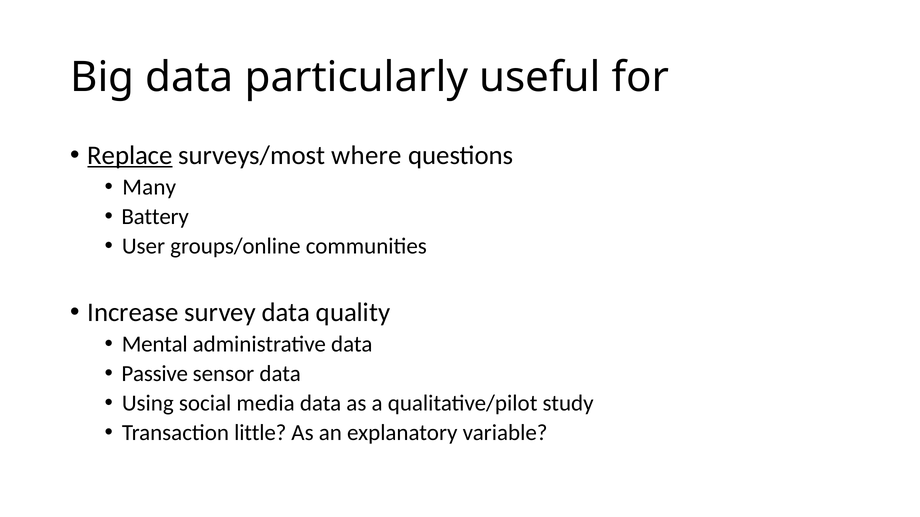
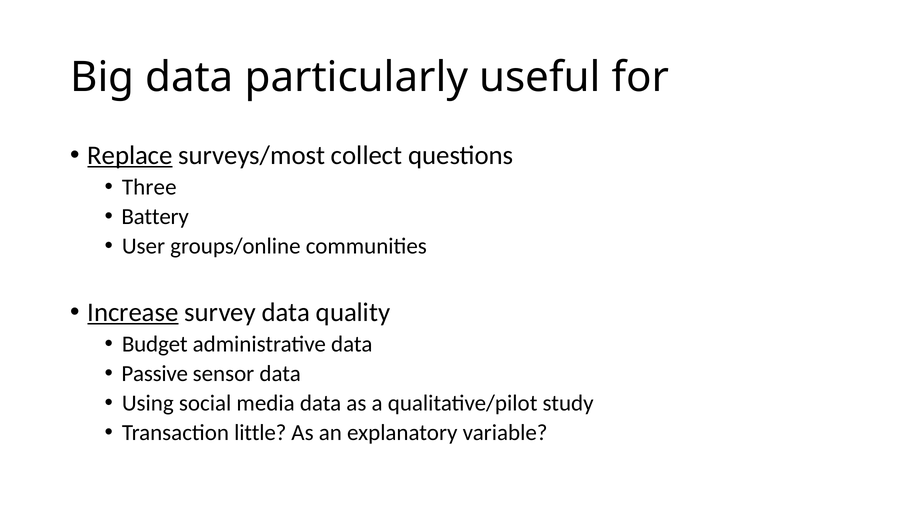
where: where -> collect (367, 156)
Many: Many -> Three (149, 187)
Increase underline: none -> present (133, 313)
Mental: Mental -> Budget (155, 344)
